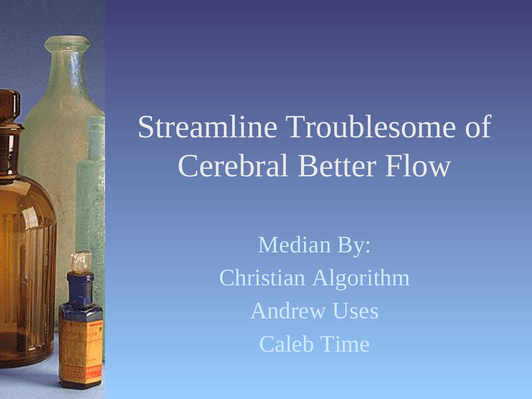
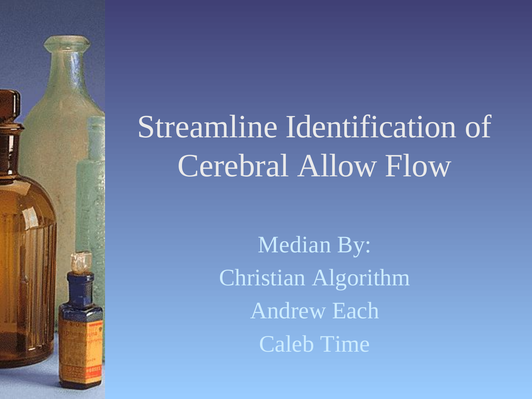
Troublesome: Troublesome -> Identification (371, 127)
Better: Better -> Allow (337, 166)
Uses: Uses -> Each (356, 311)
